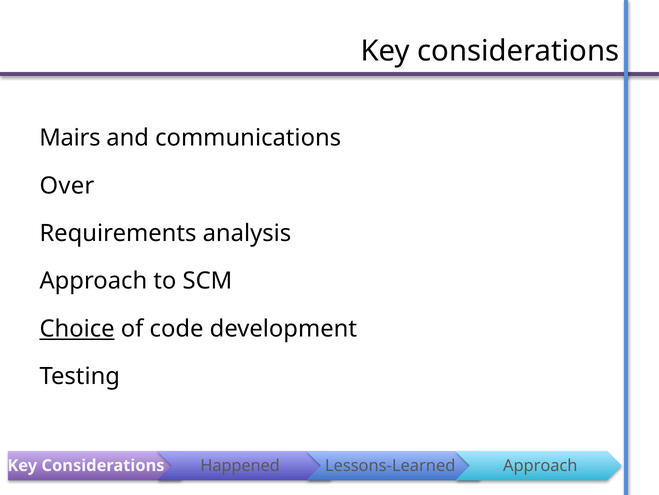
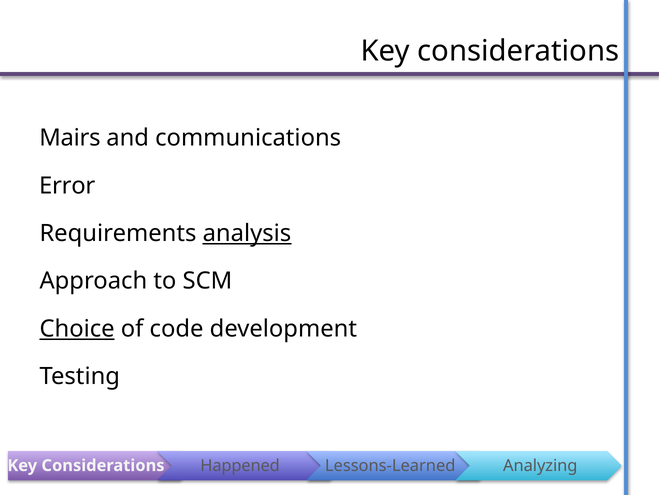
Over: Over -> Error (67, 185)
analysis underline: none -> present (247, 233)
Lessons-Learned Approach: Approach -> Analyzing (540, 465)
